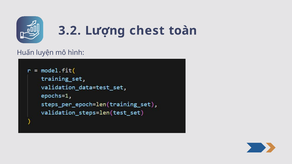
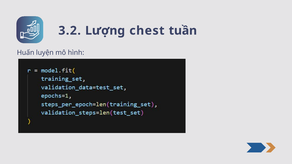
toàn: toàn -> tuần (183, 31)
